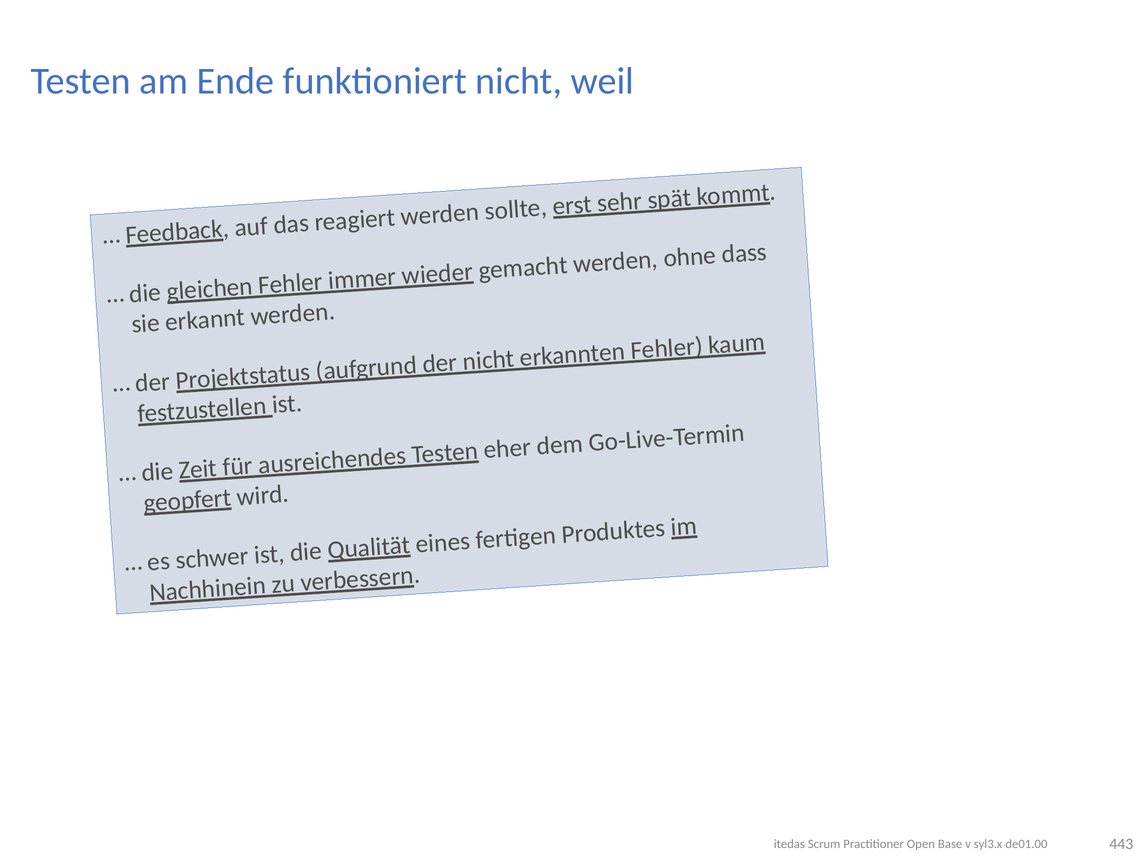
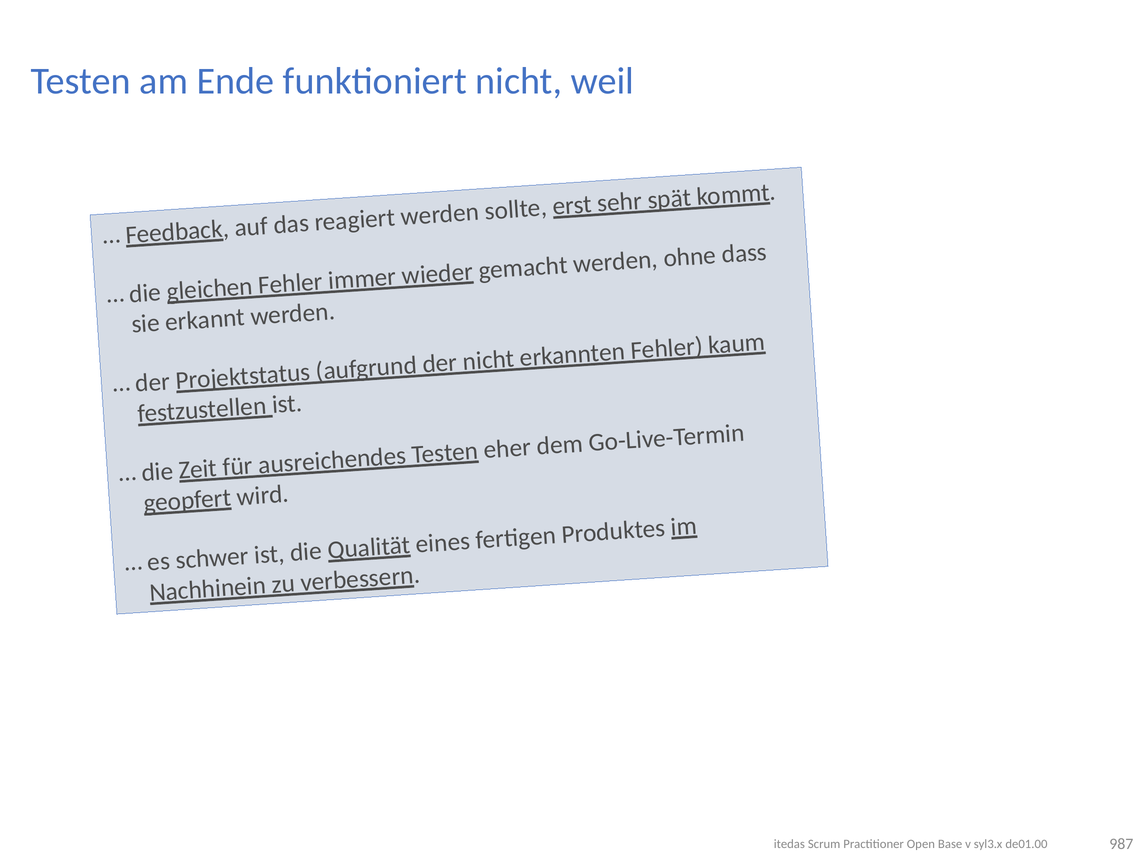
443: 443 -> 987 (1121, 844)
